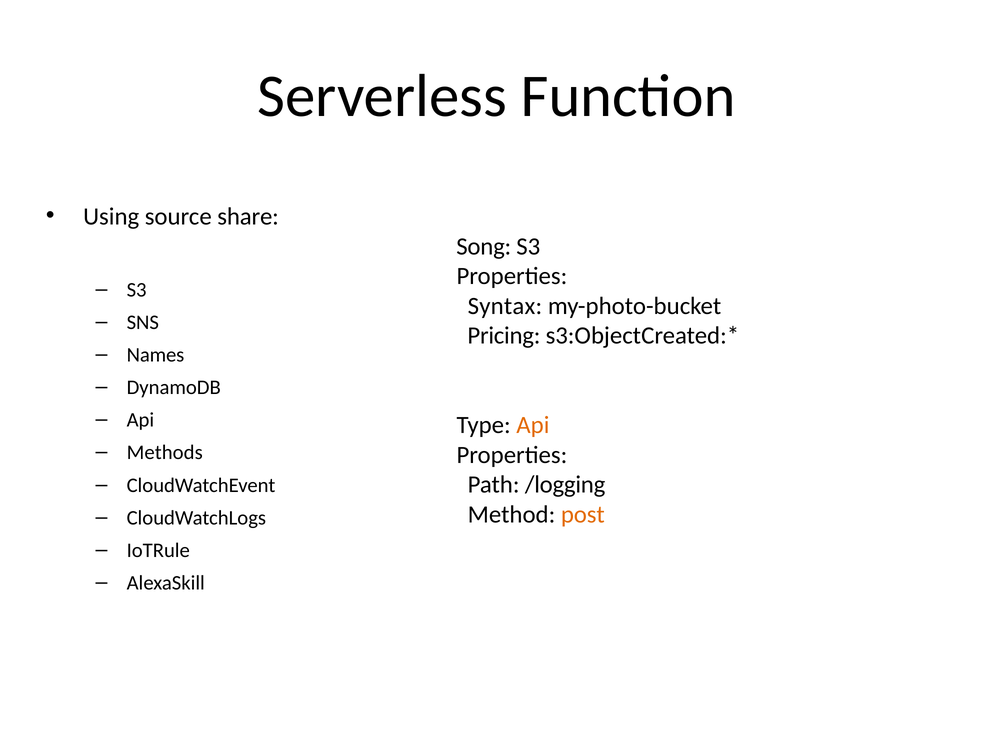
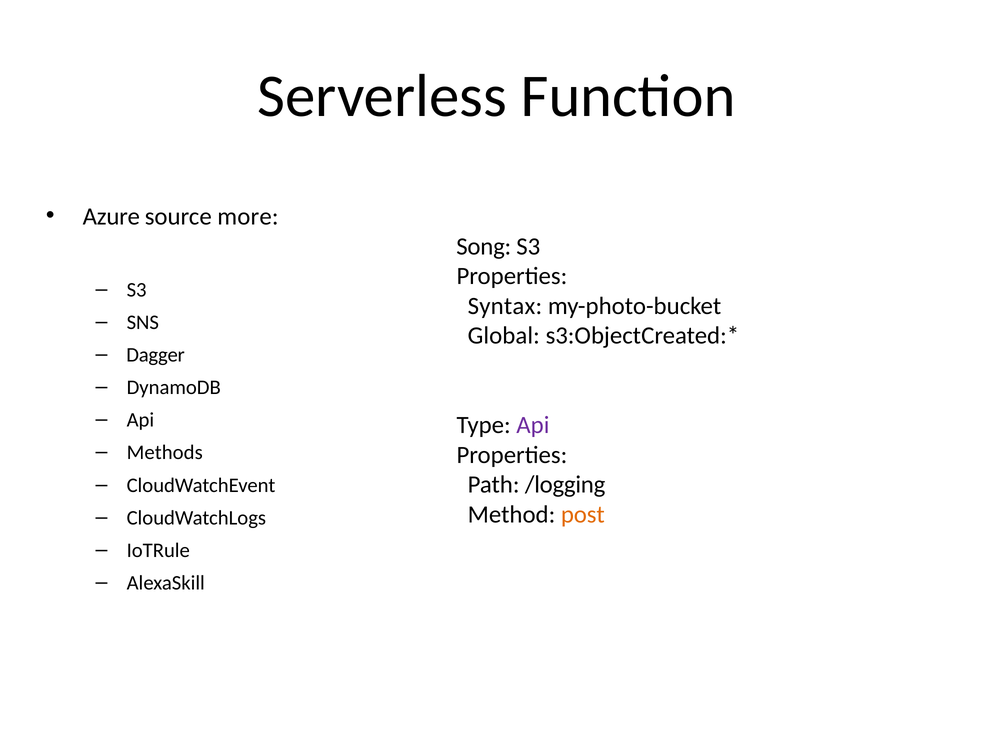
Using: Using -> Azure (111, 216)
share: share -> more (248, 216)
Pricing: Pricing -> Global (504, 336)
Names: Names -> Dagger (156, 355)
Api colour: orange -> purple (533, 425)
